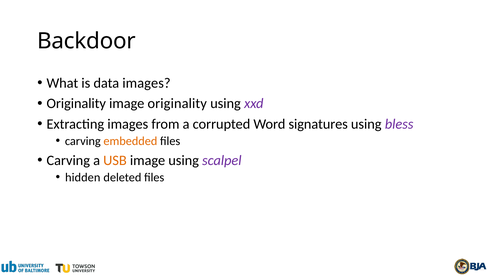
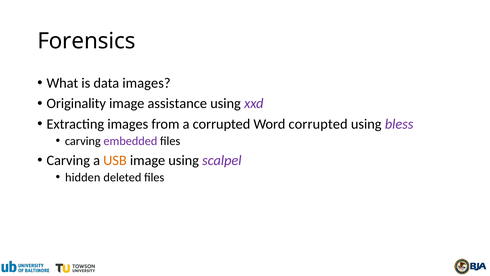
Backdoor: Backdoor -> Forensics (86, 41)
image originality: originality -> assistance (177, 103)
Word signatures: signatures -> corrupted (318, 124)
embedded colour: orange -> purple (130, 141)
